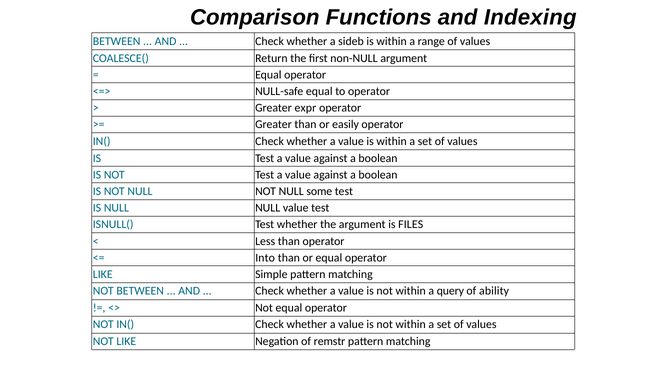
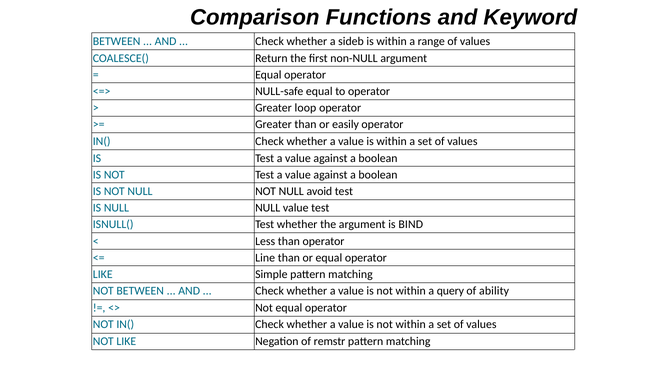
Indexing: Indexing -> Keyword (530, 17)
expr: expr -> loop (305, 108)
some: some -> avoid (319, 191)
FILES: FILES -> BIND (411, 224)
Into: Into -> Line (265, 257)
